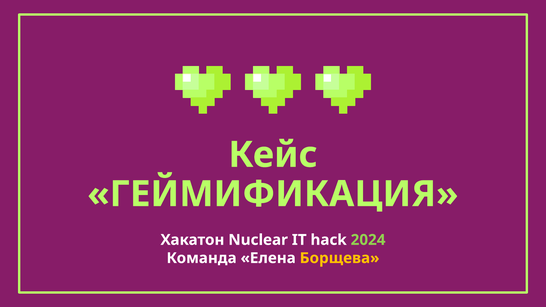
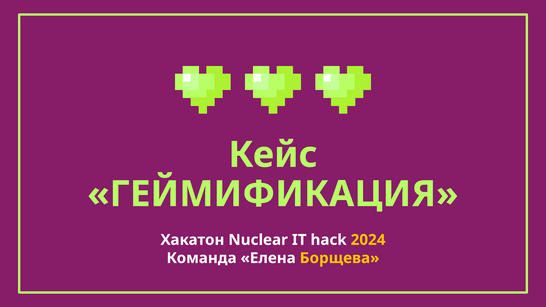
2024 colour: light green -> yellow (368, 240)
